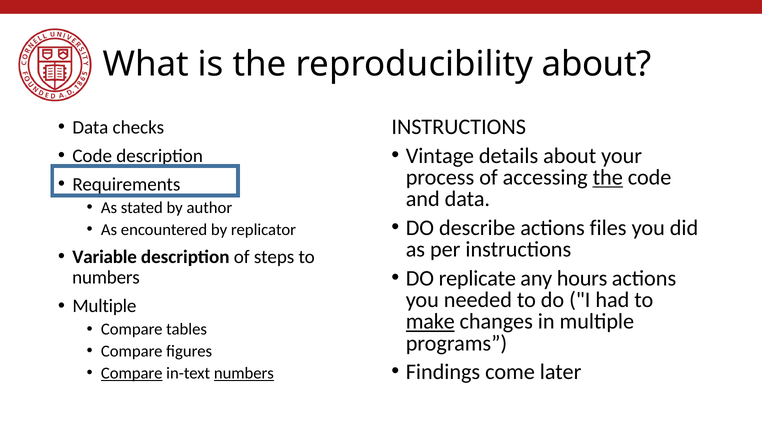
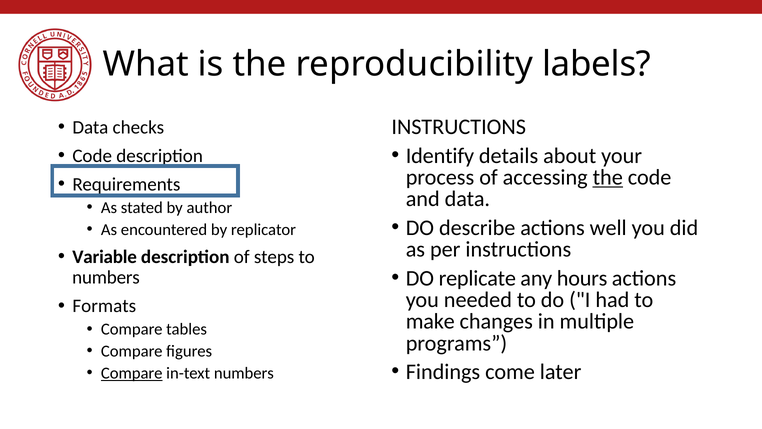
reproducibility about: about -> labels (597, 64)
Vintage: Vintage -> Identify (440, 156)
files: files -> well (608, 228)
Multiple: Multiple -> Formats (104, 306)
make underline: present -> none (430, 321)
numbers underline: present -> none (244, 373)
